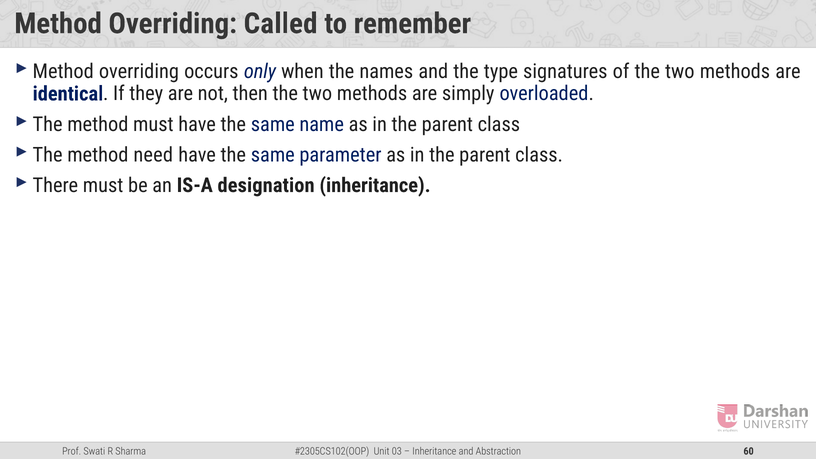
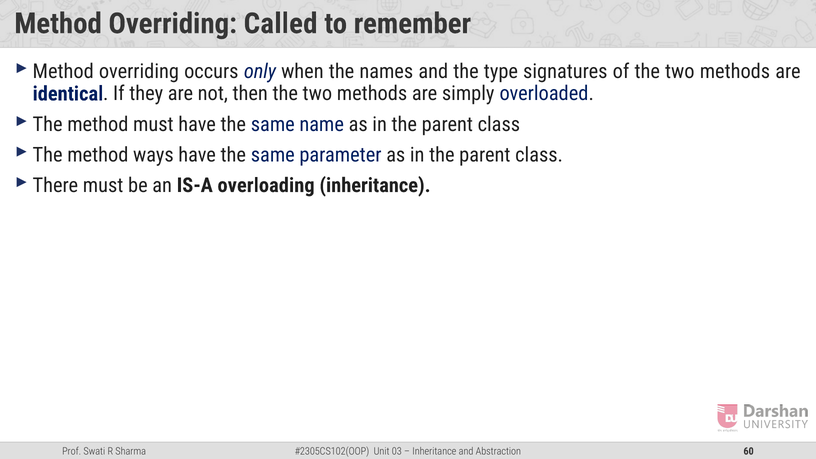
need: need -> ways (153, 155)
designation: designation -> overloading (266, 185)
